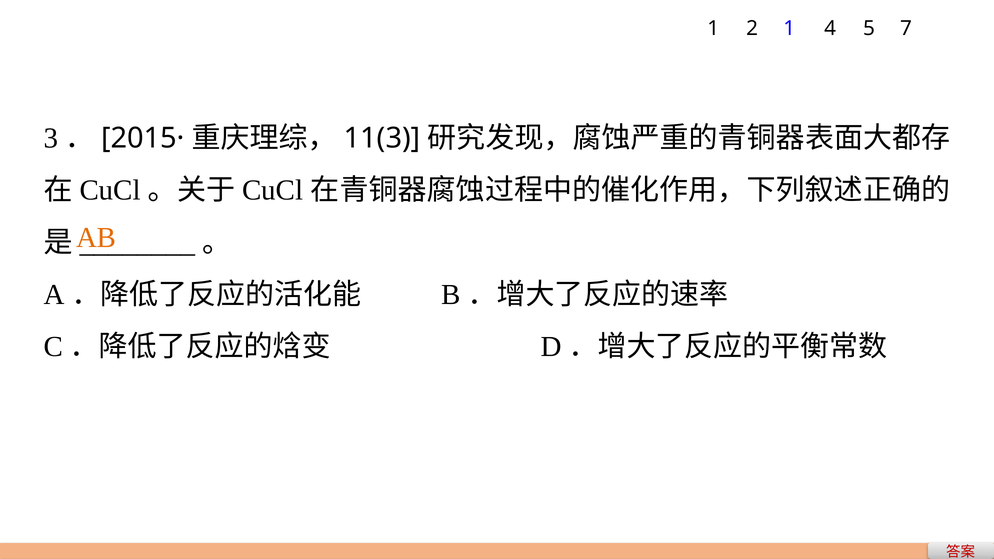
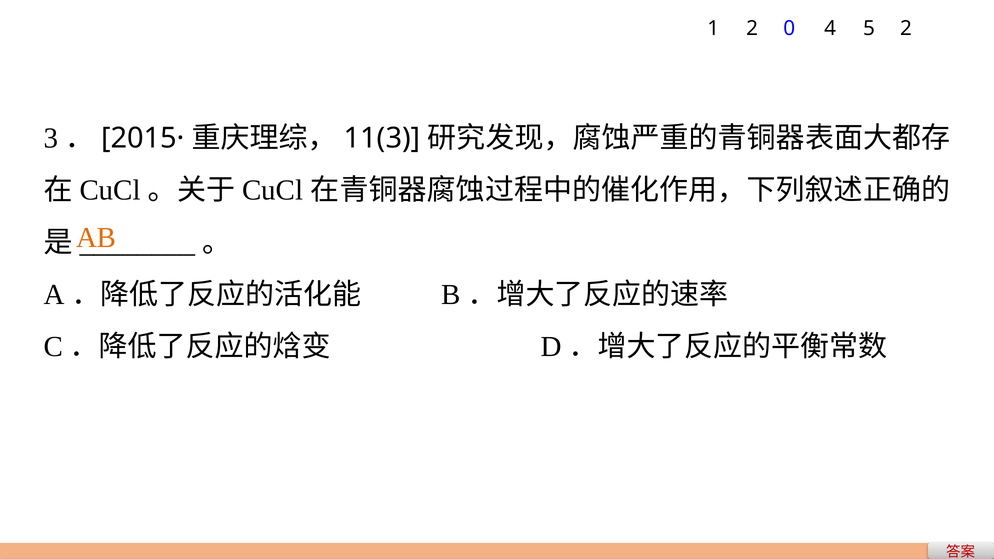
2 1: 1 -> 0 (789, 29)
5 7: 7 -> 2 (906, 29)
